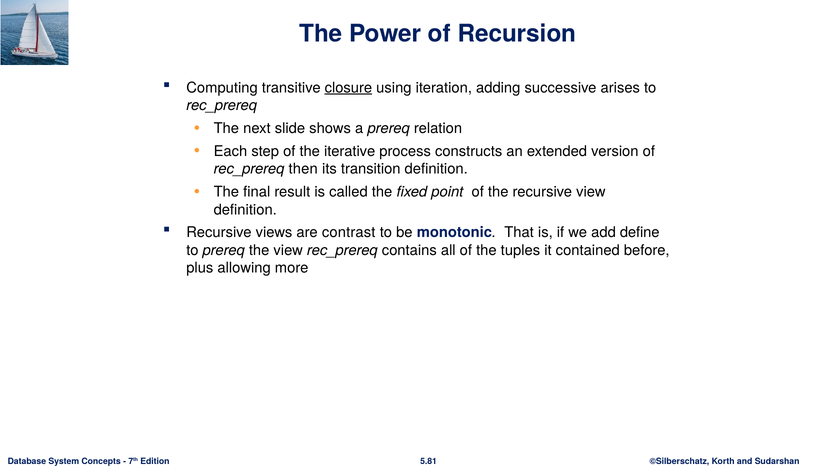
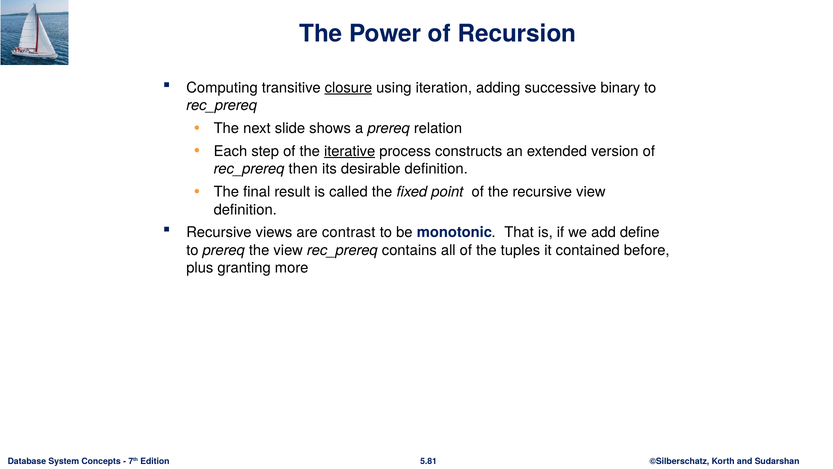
arises: arises -> binary (620, 88)
iterative underline: none -> present (350, 151)
transition: transition -> desirable (371, 169)
allowing: allowing -> granting (244, 268)
